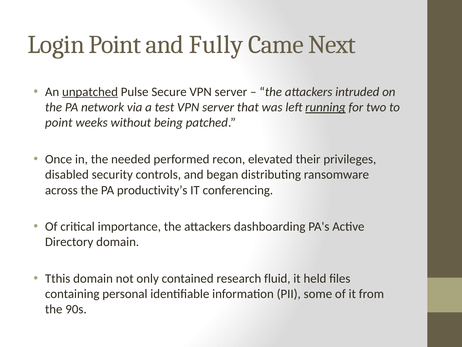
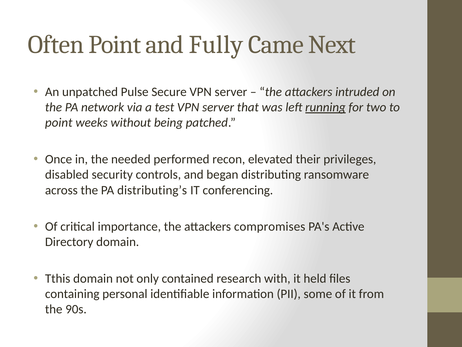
Login: Login -> Often (56, 45)
unpatched underline: present -> none (90, 92)
productivity’s: productivity’s -> distributing’s (152, 190)
dashboarding: dashboarding -> compromises (270, 226)
fluid: fluid -> with (277, 278)
